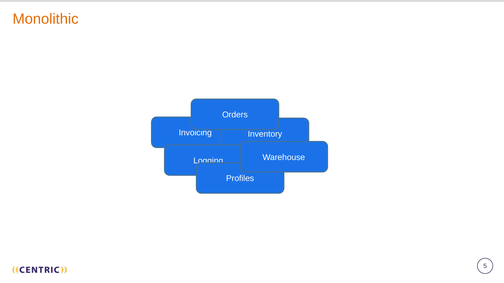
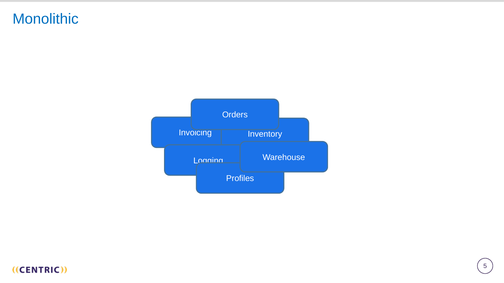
Monolithic colour: orange -> blue (46, 19)
